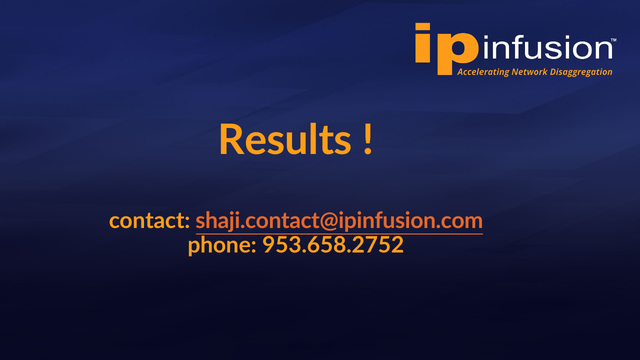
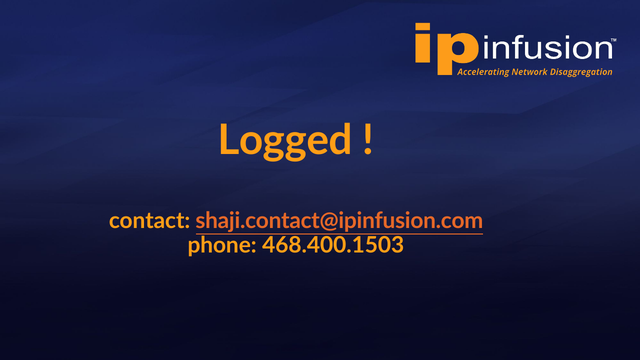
Results: Results -> Logged (285, 140)
953.658.2752: 953.658.2752 -> 468.400.1503 (333, 245)
